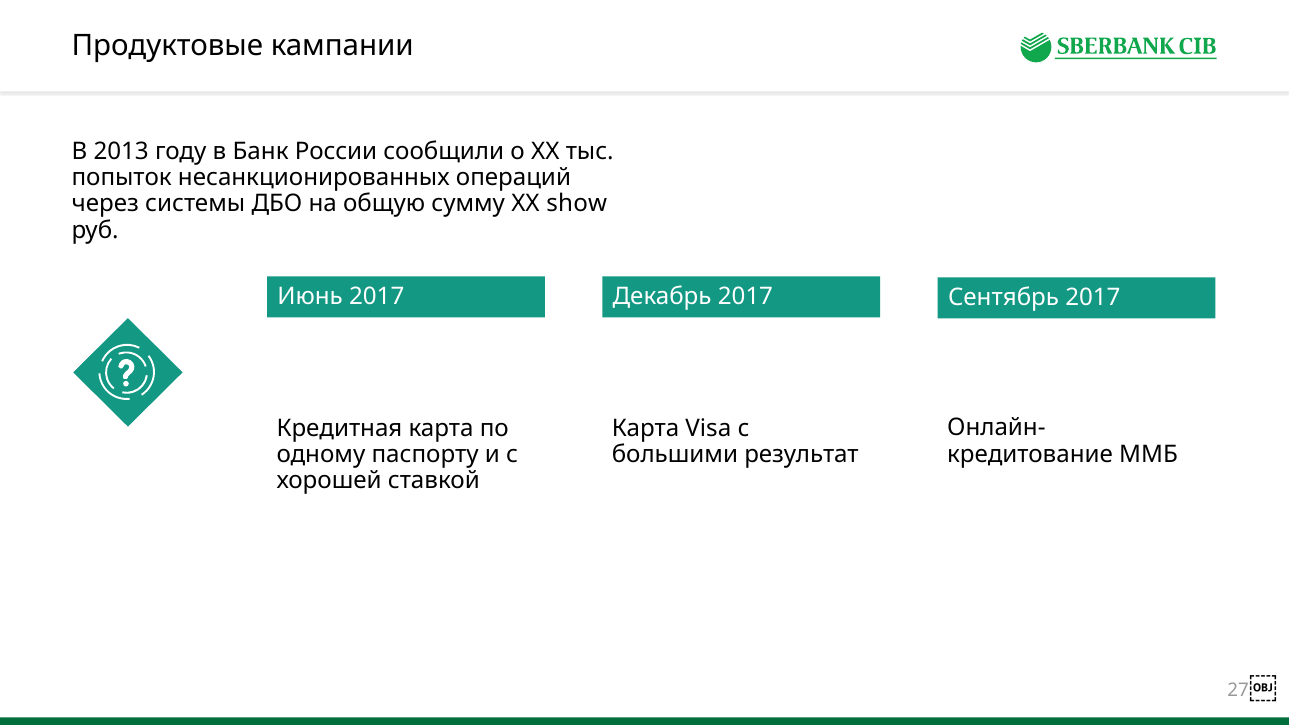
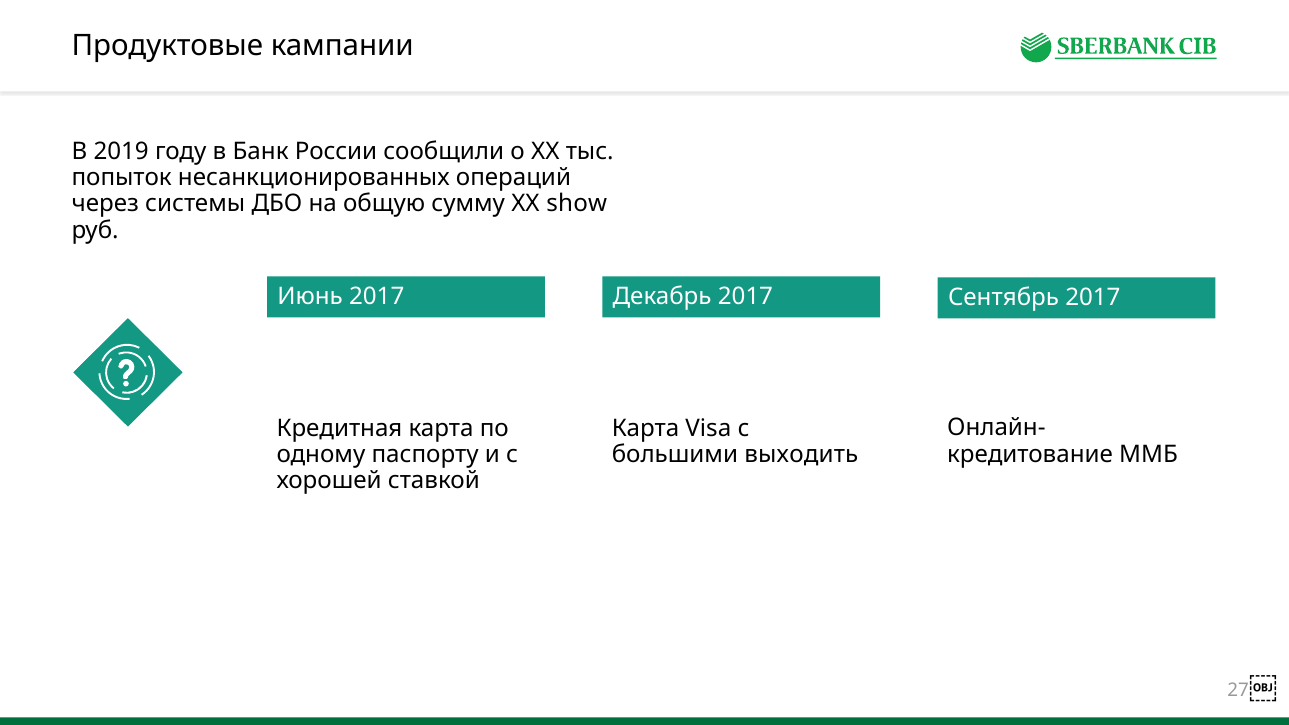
2013: 2013 -> 2019 (121, 152)
результат: результат -> выходить (801, 454)
